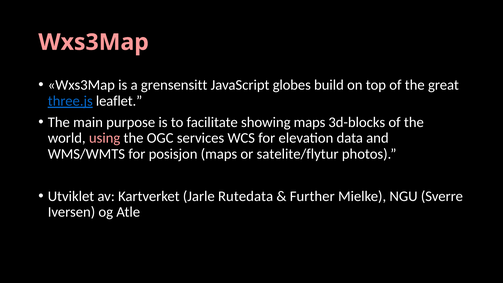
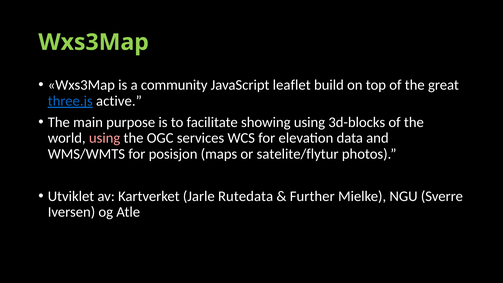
Wxs3Map colour: pink -> light green (94, 42)
grensensitt: grensensitt -> community (174, 85)
globes: globes -> leaflet (292, 85)
leaflet: leaflet -> active (119, 101)
showing maps: maps -> using (309, 122)
